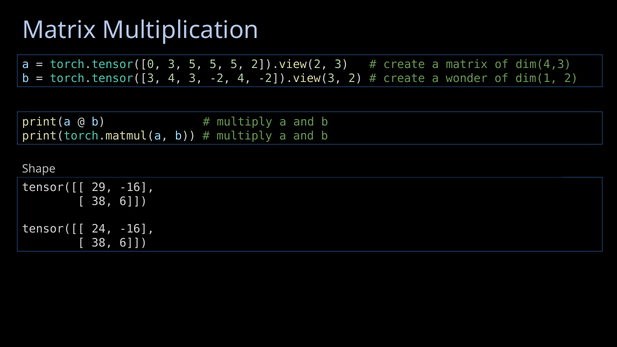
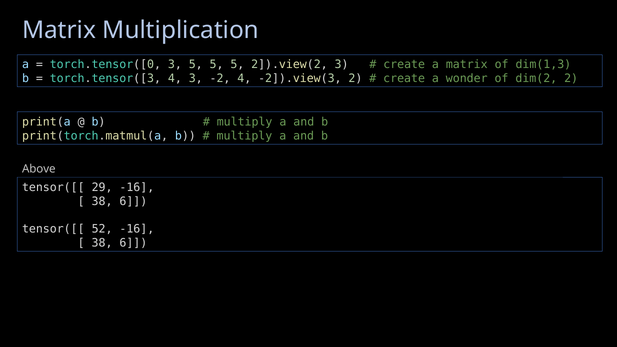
dim(4,3: dim(4,3 -> dim(1,3 (543, 65)
dim(1: dim(1 -> dim(2 (536, 78)
Shape: Shape -> Above (39, 169)
24: 24 -> 52 (102, 229)
